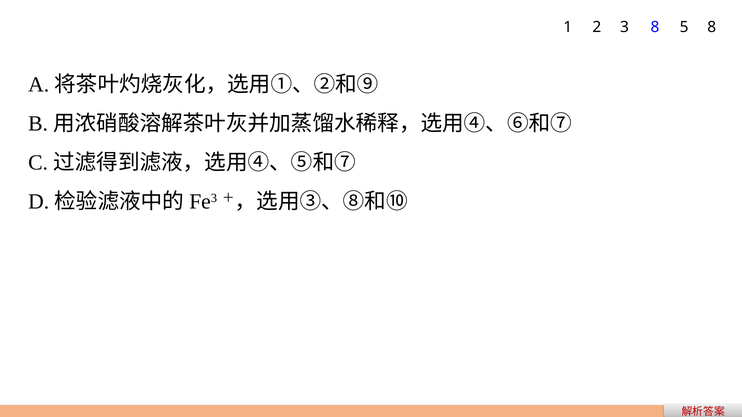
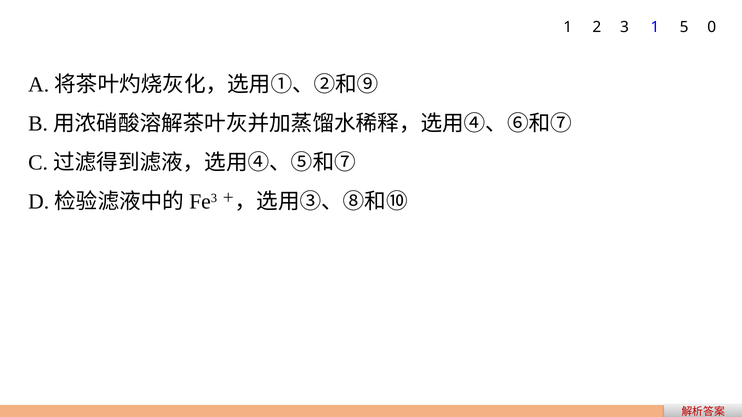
3 8: 8 -> 1 (655, 27)
5 8: 8 -> 0 (712, 27)
